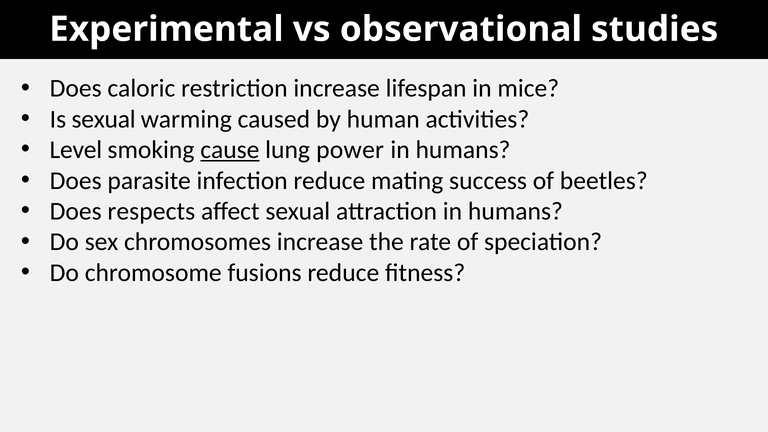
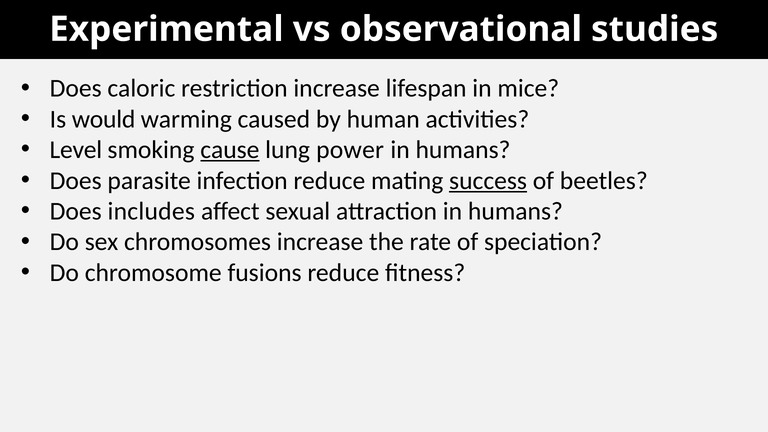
Is sexual: sexual -> would (104, 119)
success underline: none -> present (488, 181)
respects: respects -> includes (151, 211)
